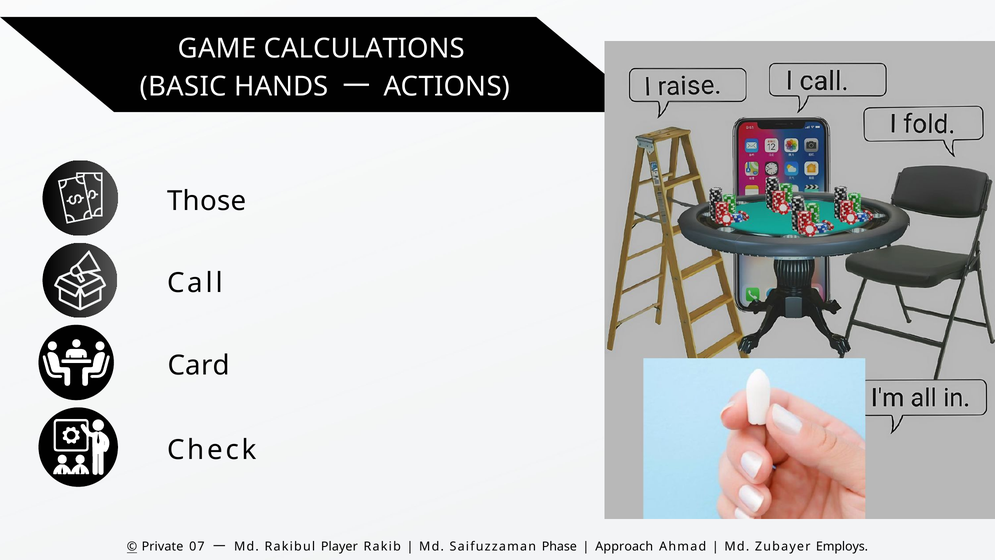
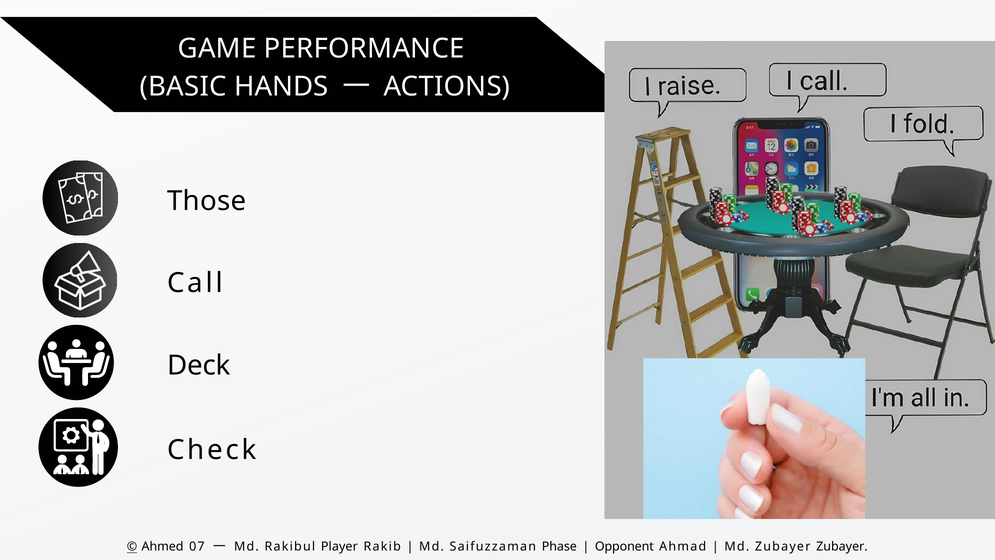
CALCULATIONS: CALCULATIONS -> PERFORMANCE (364, 48)
Card: Card -> Deck (199, 365)
Private: Private -> Ahmed (163, 547)
Approach: Approach -> Opponent (624, 547)
Zubayer Employs: Employs -> Zubayer (842, 547)
